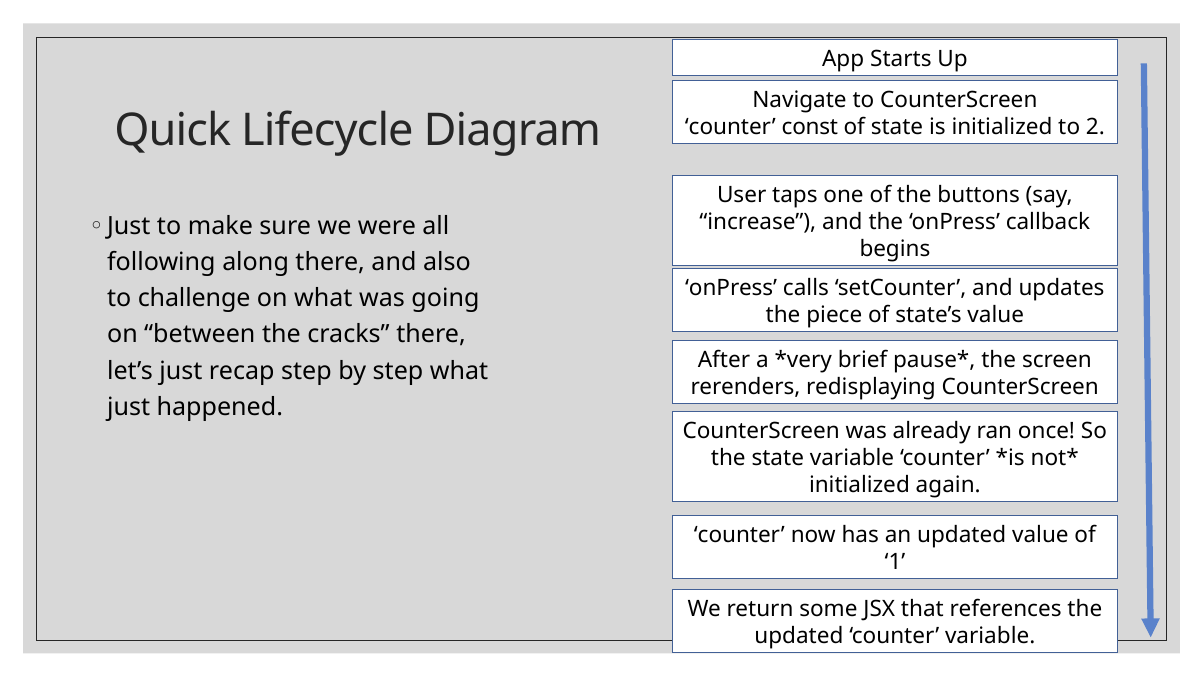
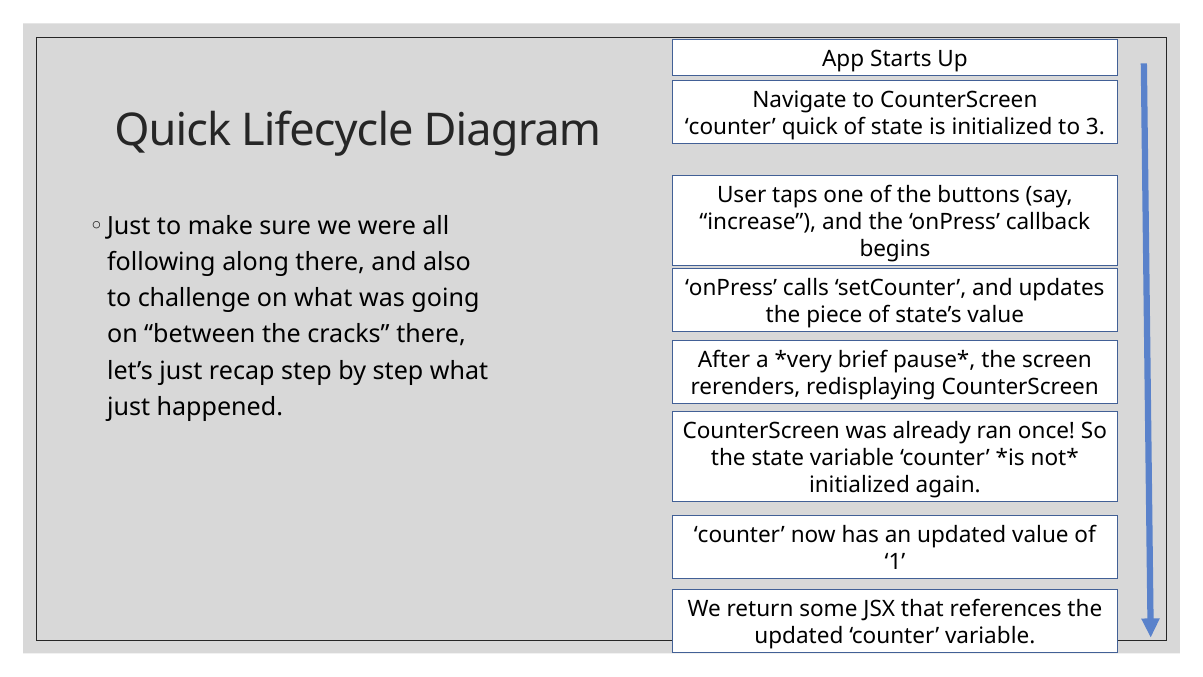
counter const: const -> quick (810, 127)
2: 2 -> 3 (1095, 127)
